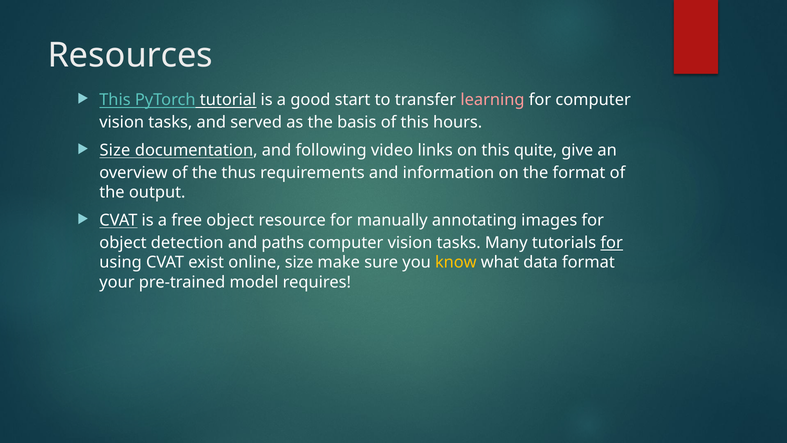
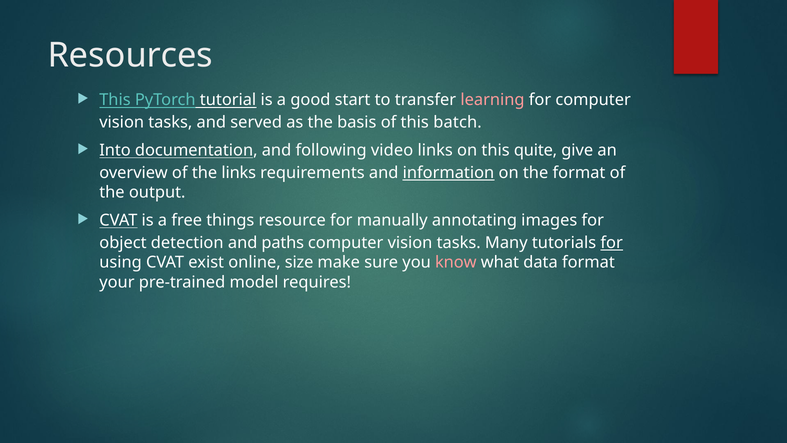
hours: hours -> batch (458, 122)
Size: Size -> Into (115, 150)
the thus: thus -> links (239, 173)
information underline: none -> present (448, 173)
free object: object -> things (230, 220)
know colour: yellow -> pink (456, 262)
